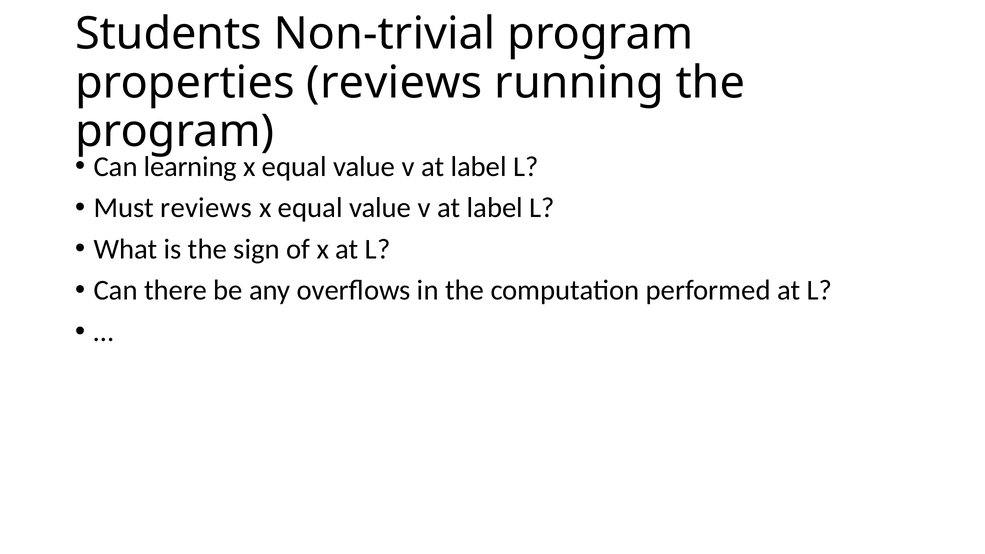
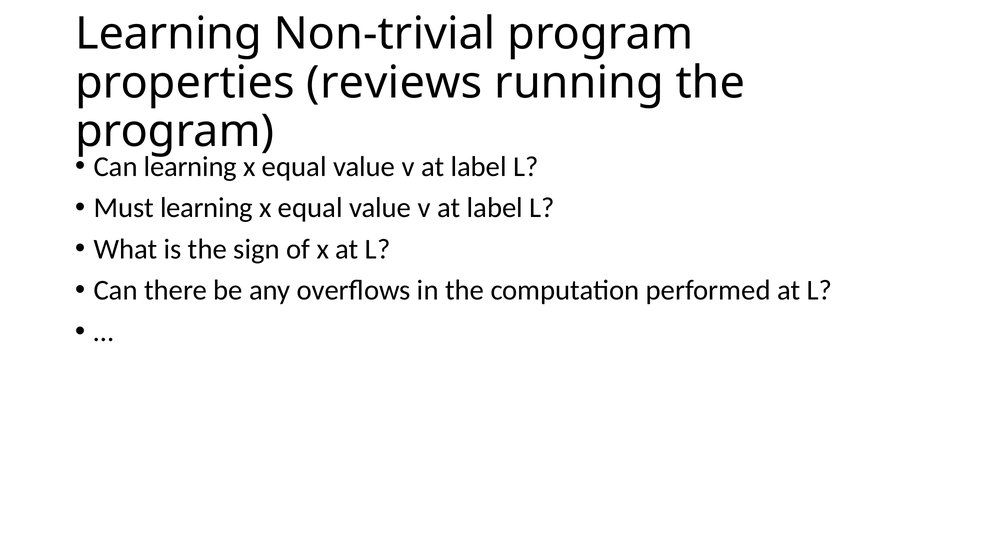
Students: Students -> Learning (169, 34)
Must reviews: reviews -> learning (206, 208)
